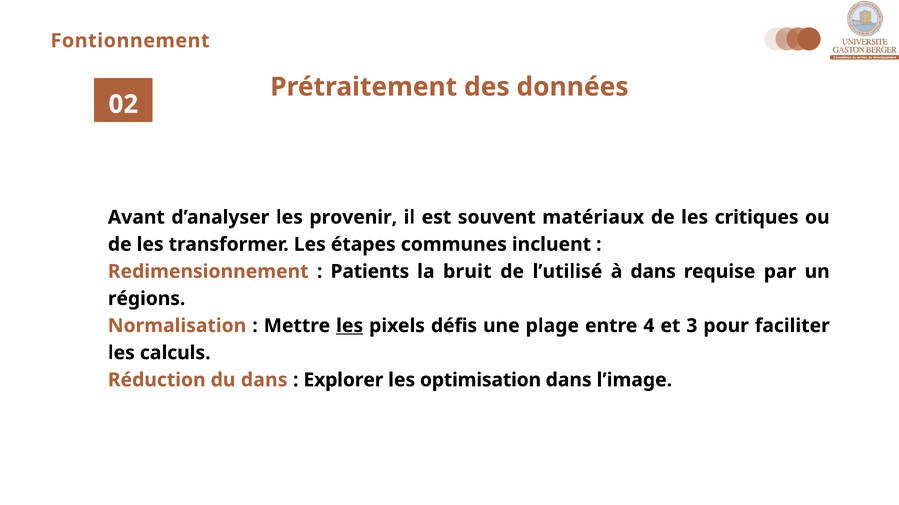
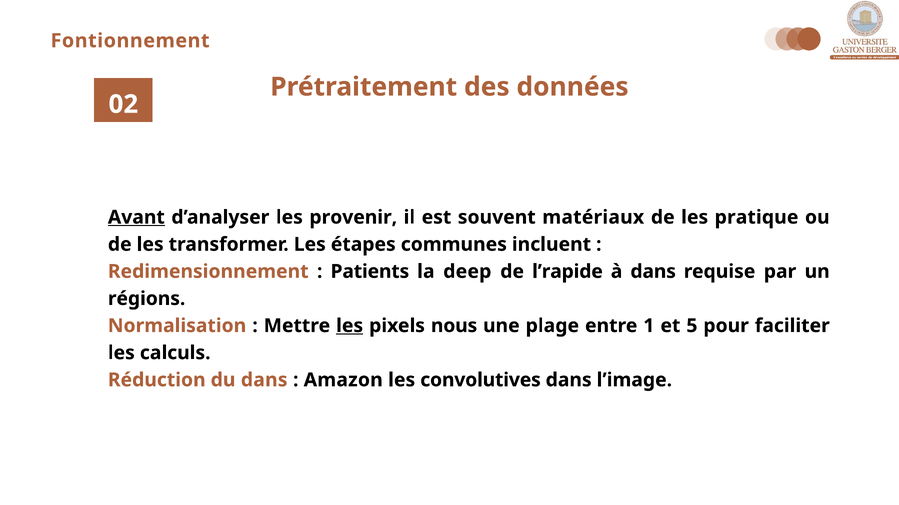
Avant underline: none -> present (136, 218)
critiques: critiques -> pratique (757, 218)
bruit: bruit -> deep (467, 272)
l’utilisé: l’utilisé -> l’rapide (567, 272)
défis: défis -> nous (454, 326)
4: 4 -> 1 (649, 326)
3: 3 -> 5 (692, 326)
Explorer: Explorer -> Amazon (343, 380)
optimisation: optimisation -> convolutives (481, 380)
